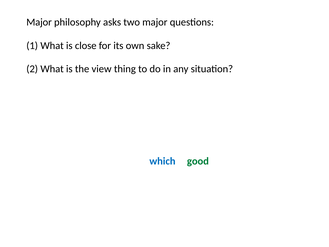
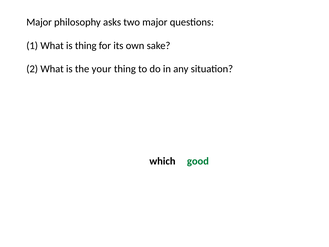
is close: close -> thing (86, 46)
What is the view: view -> your (102, 69)
which colour: blue -> black (162, 161)
